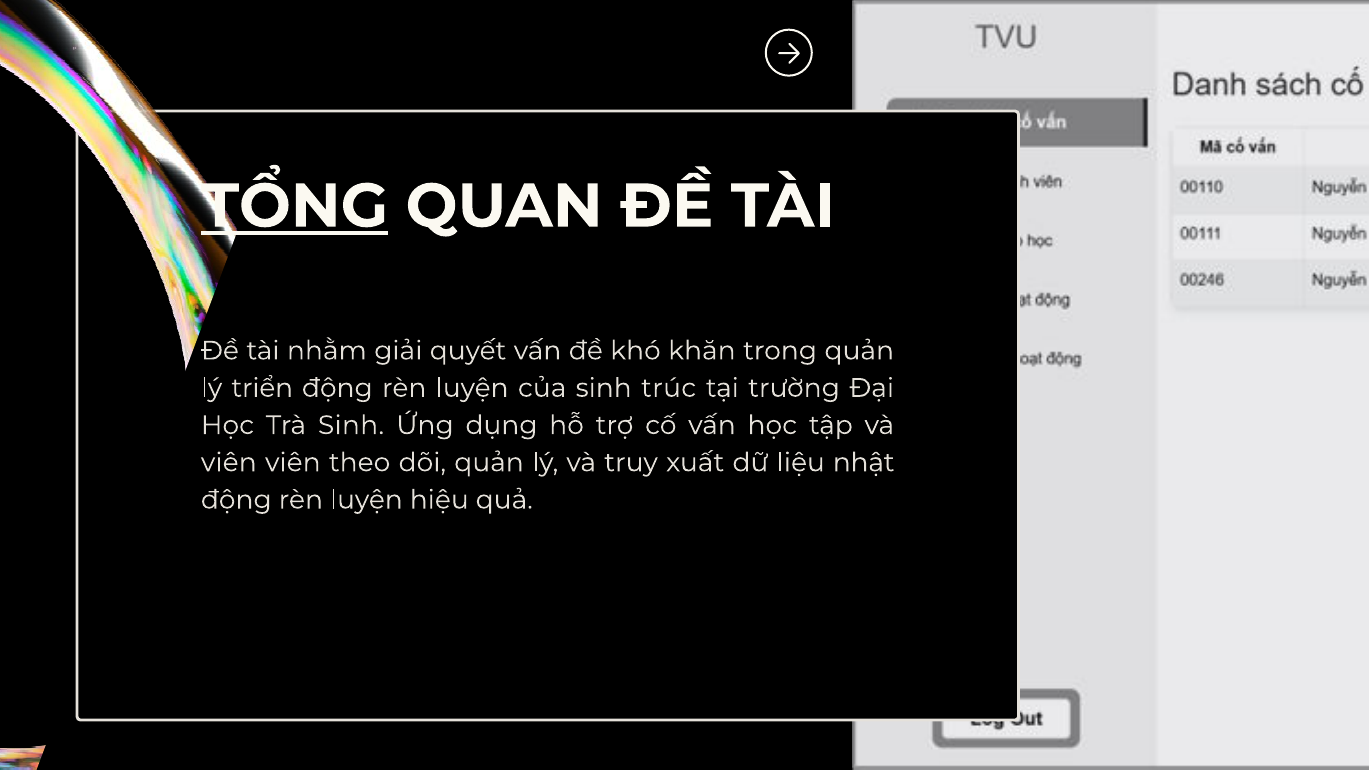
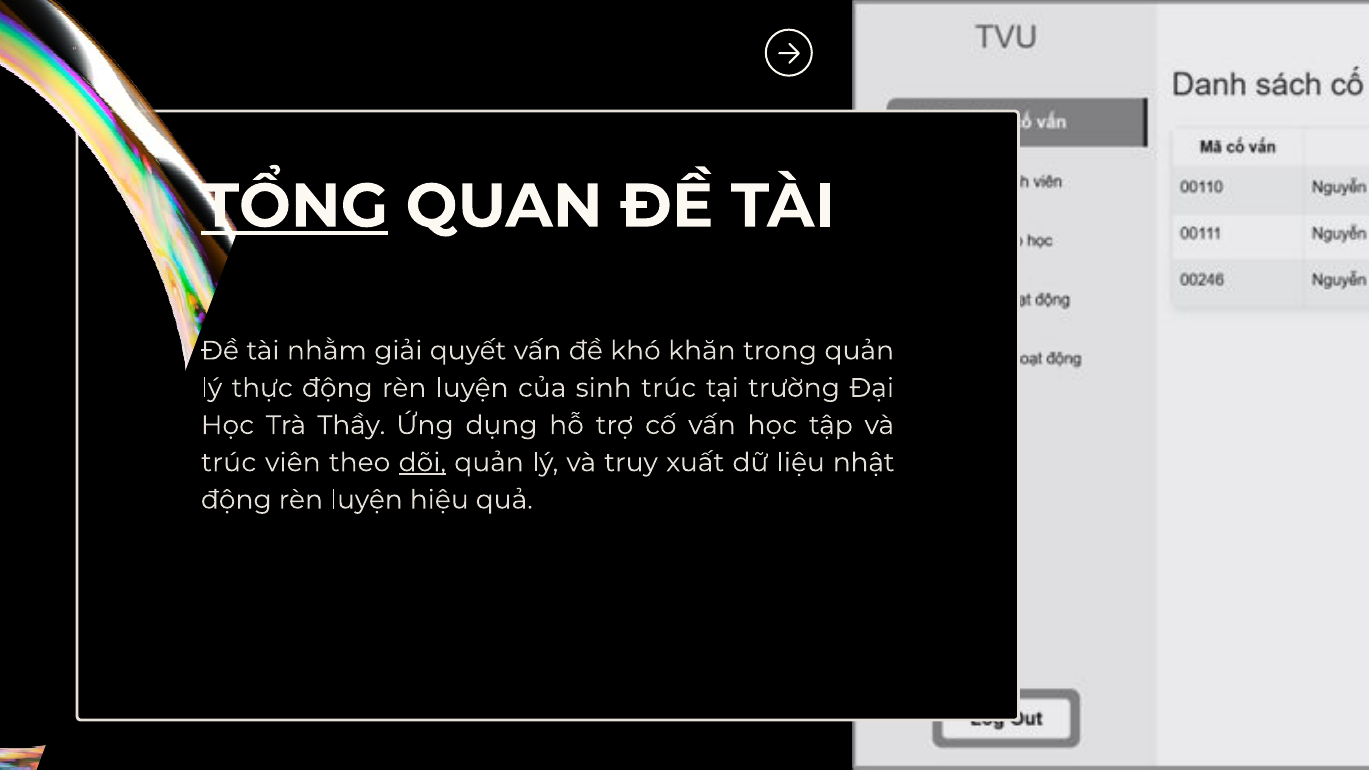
triển: triển -> thực (262, 388)
Trà Sinh: Sinh -> Thầy (351, 425)
viên: viên -> trúc (229, 463)
dõi underline: none -> present (422, 463)
